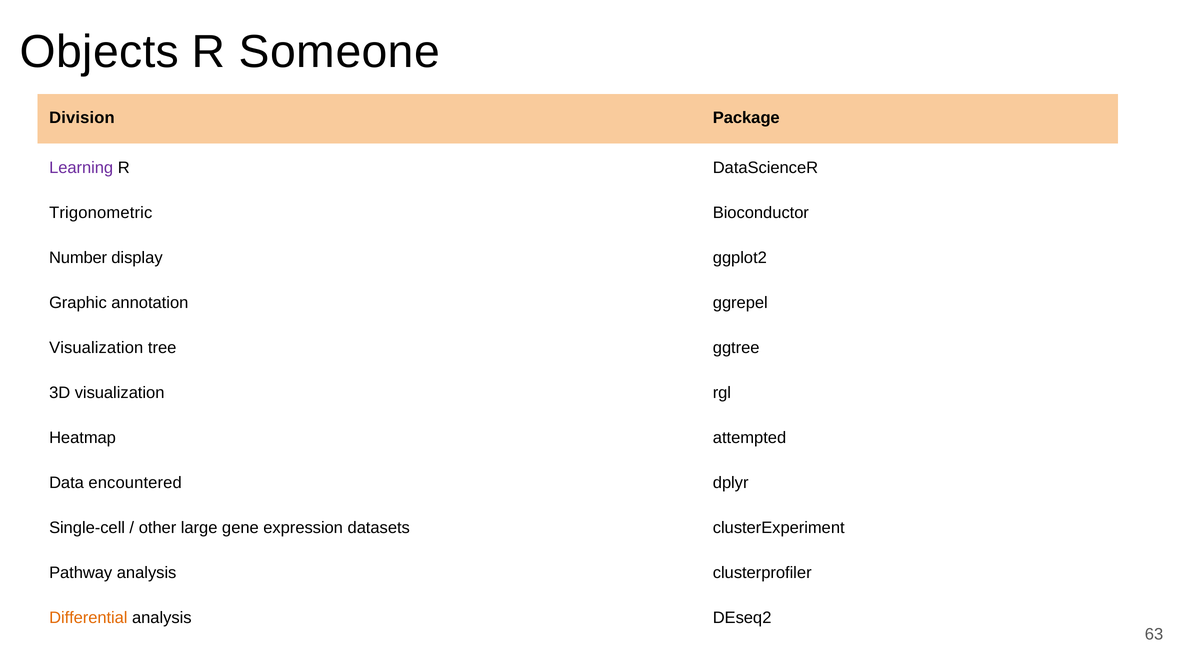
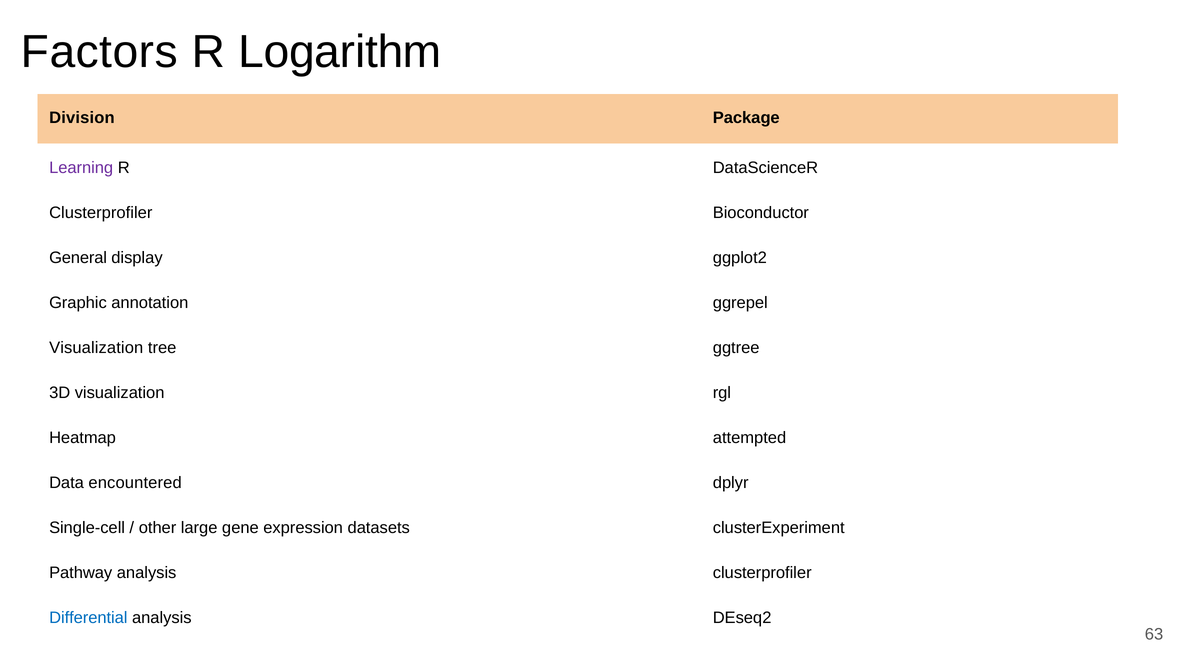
Objects: Objects -> Factors (99, 52)
Someone: Someone -> Logarithm (340, 52)
Trigonometric: Trigonometric -> Clusterprofiler (101, 213)
Number: Number -> General (78, 258)
Differential colour: orange -> blue (88, 618)
